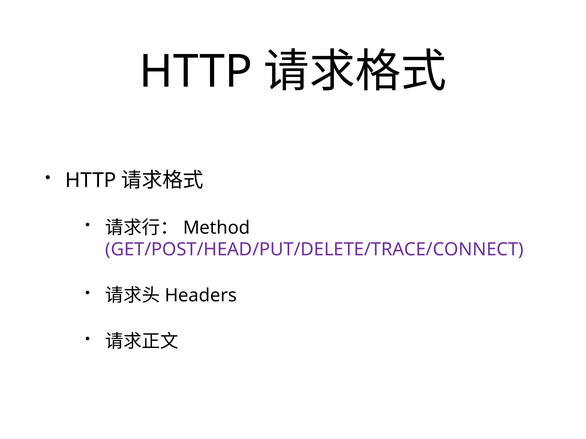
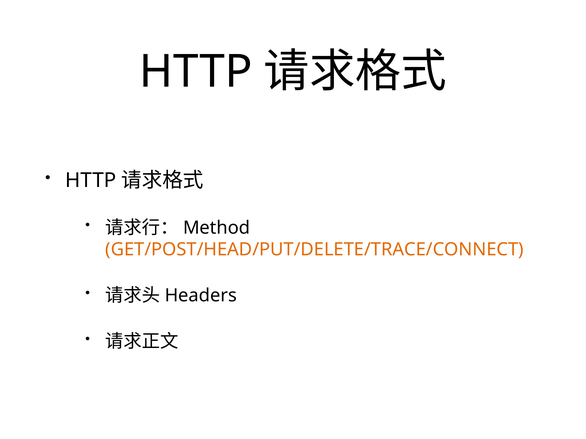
GET/POST/HEAD/PUT/DELETE/TRACE/CONNECT colour: purple -> orange (315, 250)
